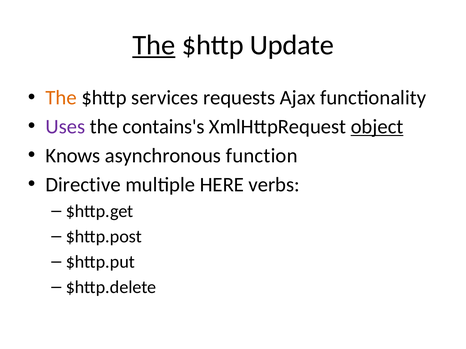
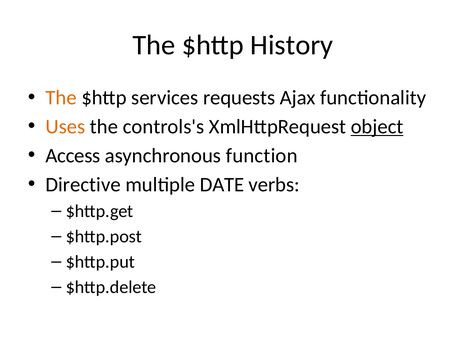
The underline: present -> none (154, 45)
Update: Update -> History (292, 45)
Uses colour: purple -> orange (65, 127)
contains's: contains's -> controls's (163, 127)
Knows: Knows -> Access (73, 156)
HERE: HERE -> DATE (222, 185)
